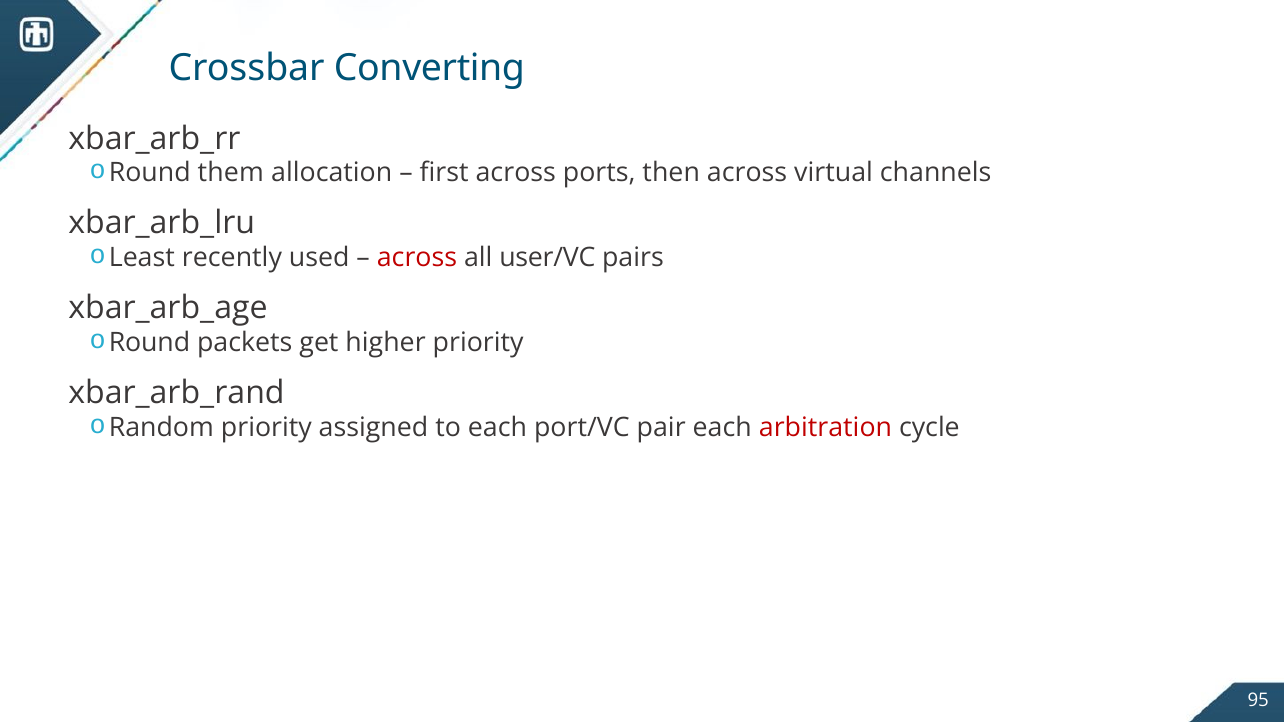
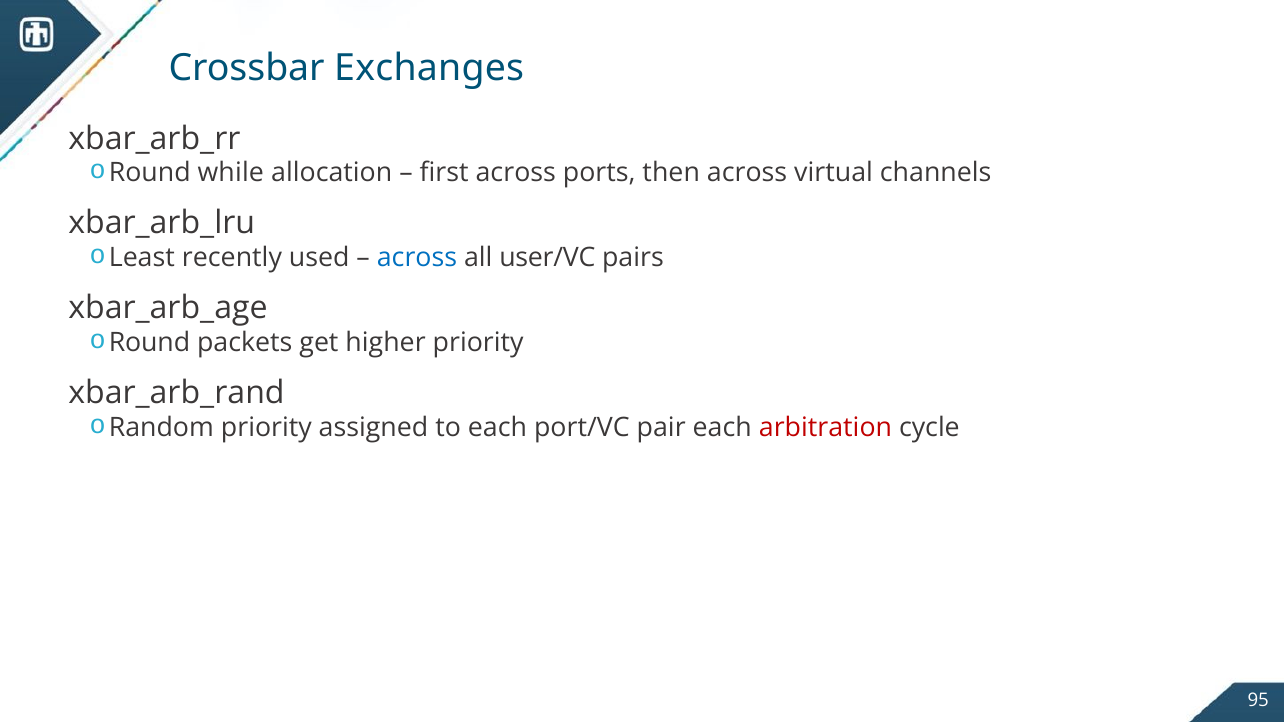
Converting: Converting -> Exchanges (429, 68)
them: them -> while (231, 173)
across colour: red -> blue (417, 258)
